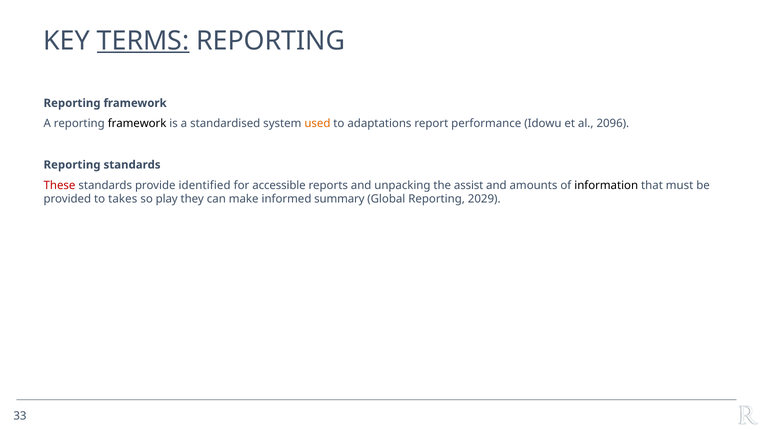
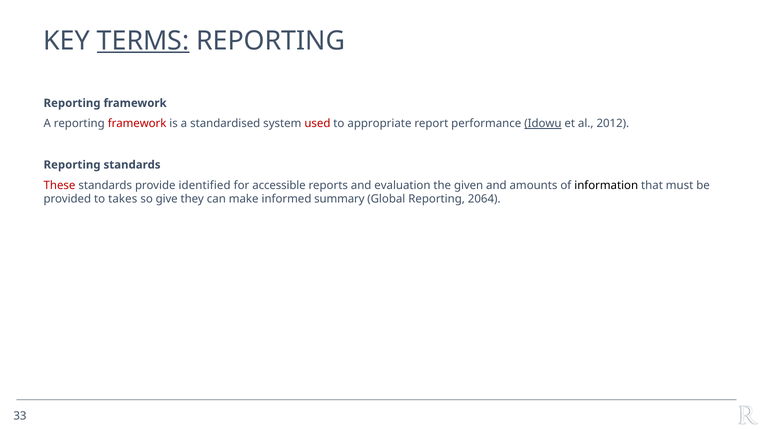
framework colour: black -> red (137, 124)
used colour: orange -> red (317, 124)
adaptations: adaptations -> appropriate (379, 124)
Idowu underline: none -> present (543, 124)
2096: 2096 -> 2012 (613, 124)
unpacking: unpacking -> evaluation (402, 185)
assist: assist -> given (469, 185)
play: play -> give (167, 199)
2029: 2029 -> 2064 (484, 199)
